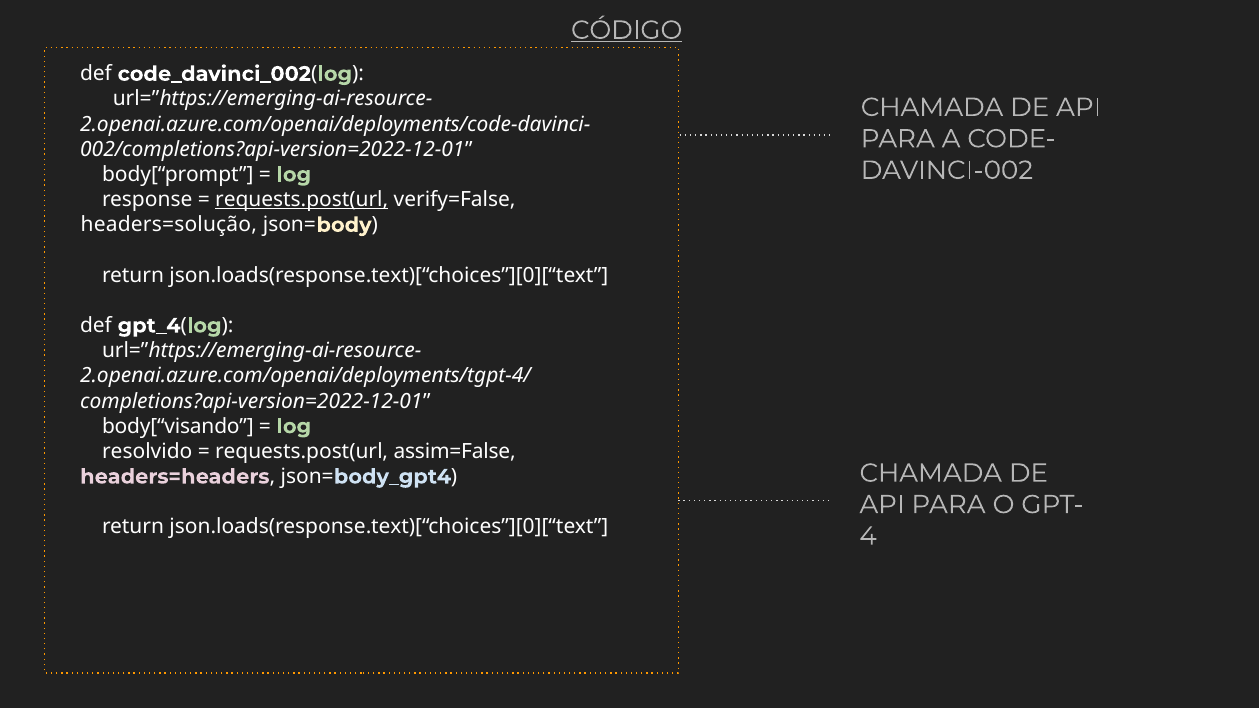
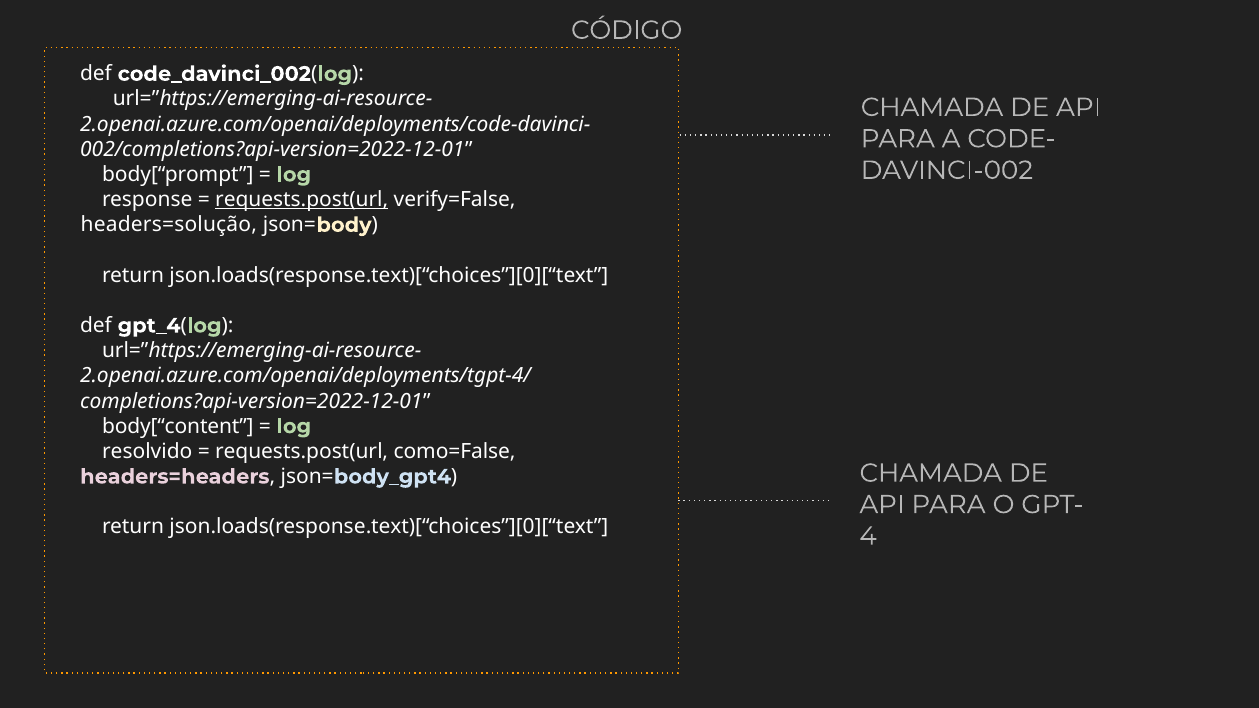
CÓDIGO underline: present -> none (627, 30)
body[“visando: body[“visando -> body[“content (178, 426)
assim=False: assim=False -> como=False (455, 452)
